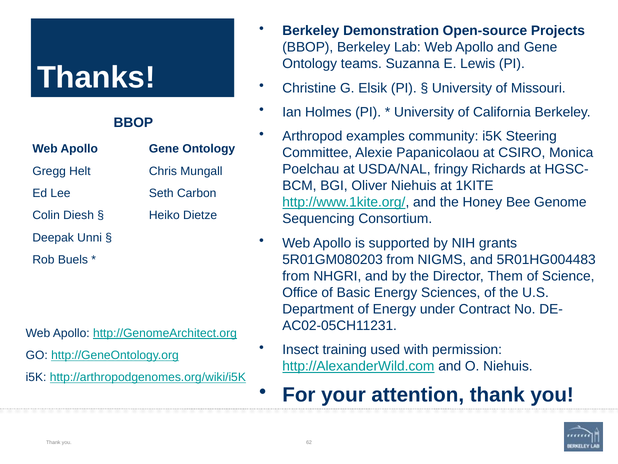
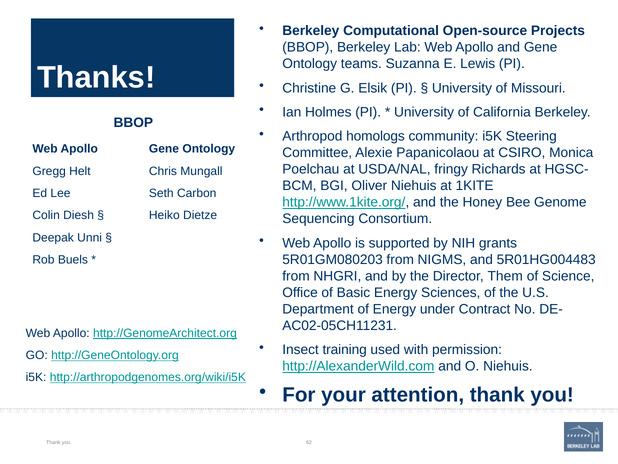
Demonstration: Demonstration -> Computational (391, 31)
examples: examples -> homologs (376, 136)
